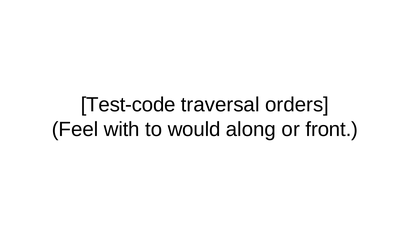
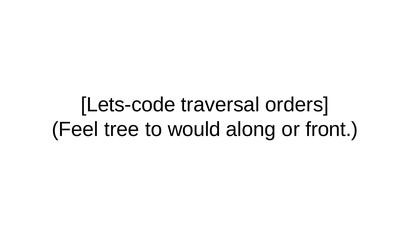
Test-code: Test-code -> Lets-code (128, 104)
with: with -> tree (122, 129)
